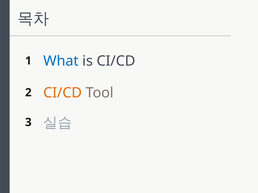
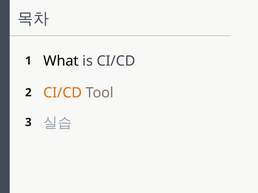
What colour: blue -> black (61, 61)
